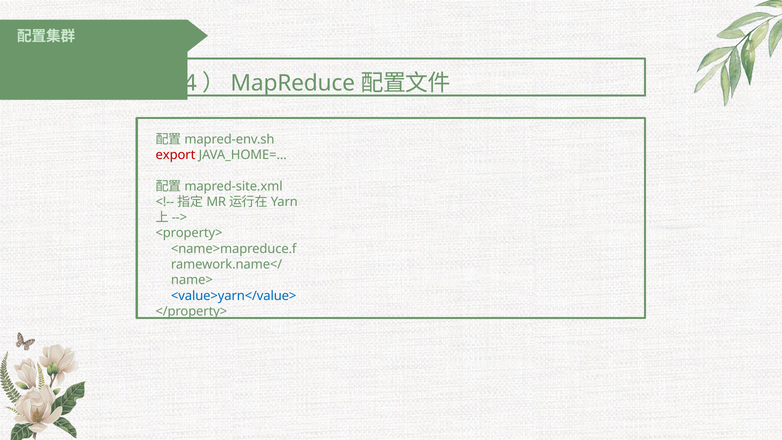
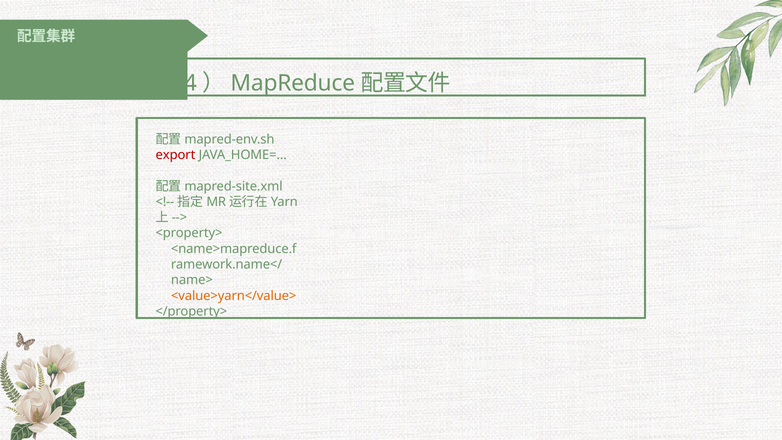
<value>yarn</value> colour: blue -> orange (234, 296)
